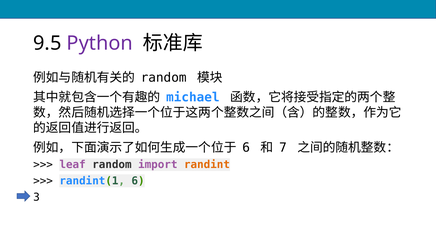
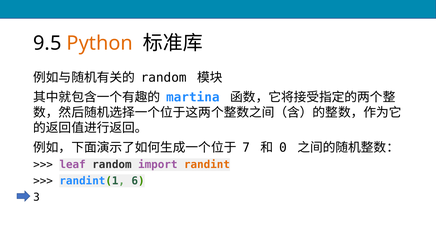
Python colour: purple -> orange (100, 43)
michael: michael -> martina (193, 98)
6: 6 -> 7 (246, 148)
7: 7 -> 0 (283, 148)
